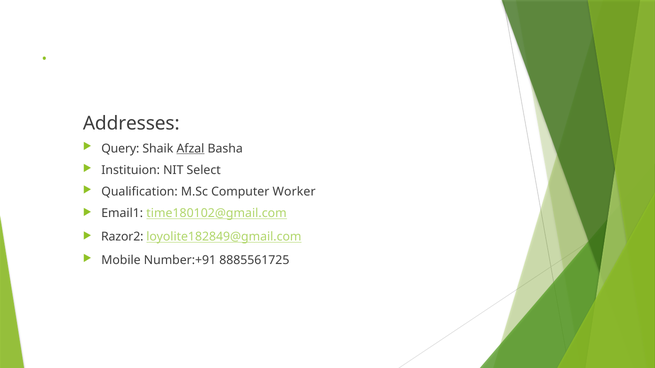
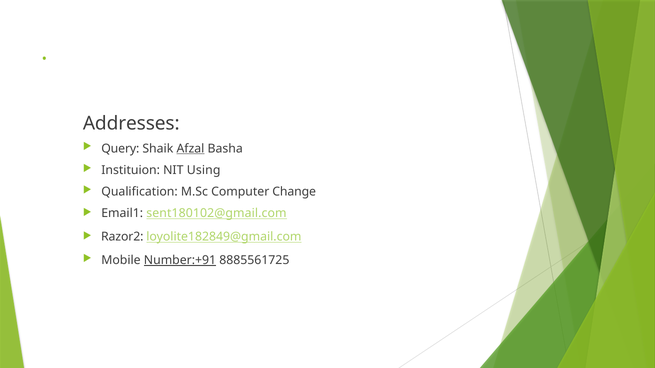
Select: Select -> Using (204, 170)
Worker: Worker -> Change (294, 192)
time180102@gmail.com: time180102@gmail.com -> sent180102@gmail.com (216, 213)
Number:+91 underline: none -> present (180, 260)
